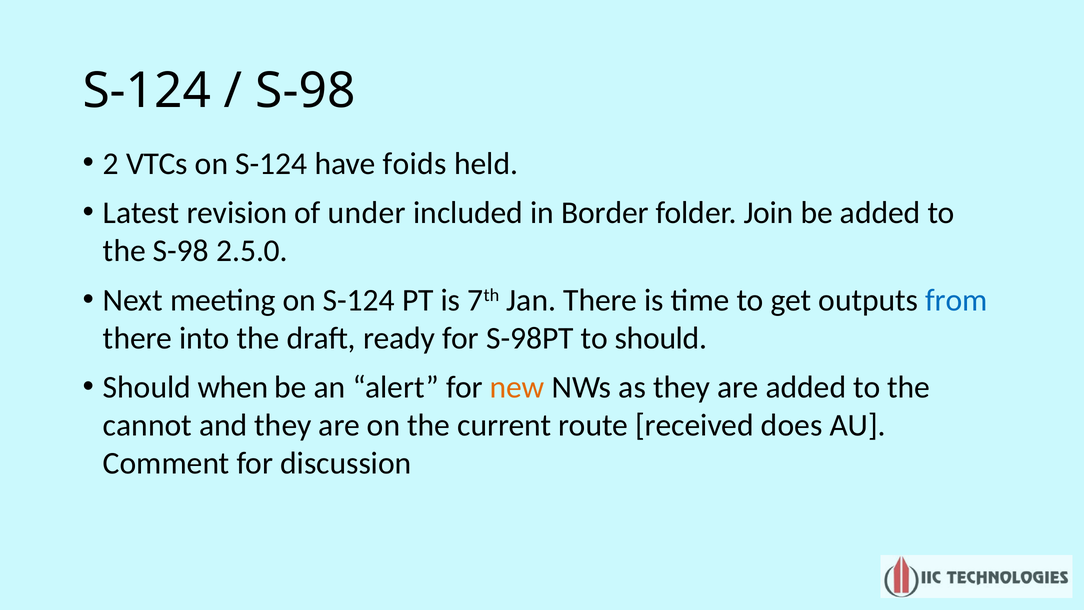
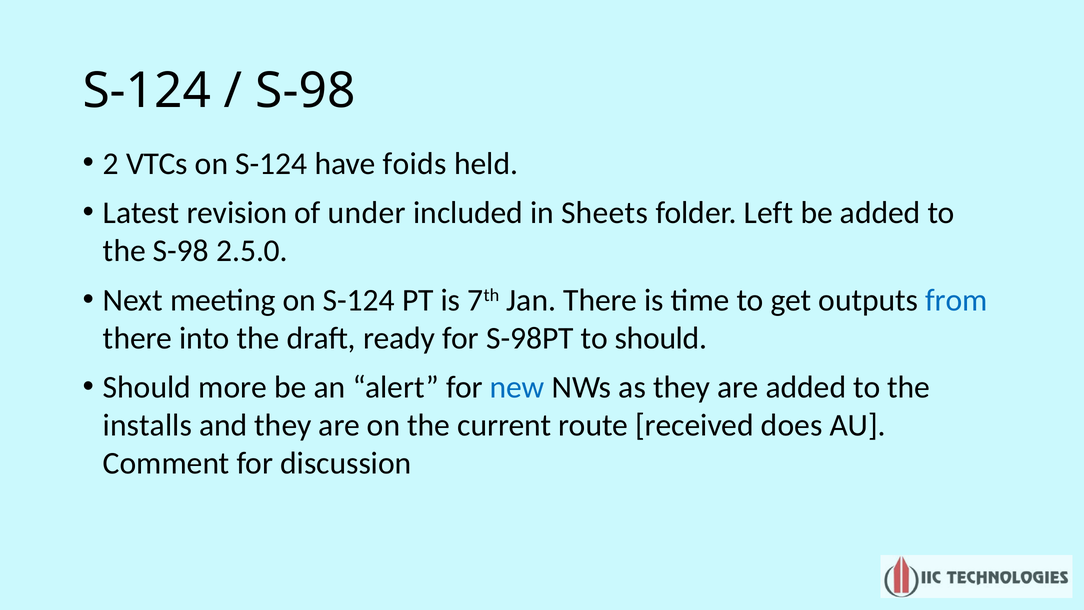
Border: Border -> Sheets (605, 213)
Join: Join -> Left (768, 213)
when: when -> more (233, 387)
new colour: orange -> blue (517, 387)
cannot: cannot -> installs (147, 425)
